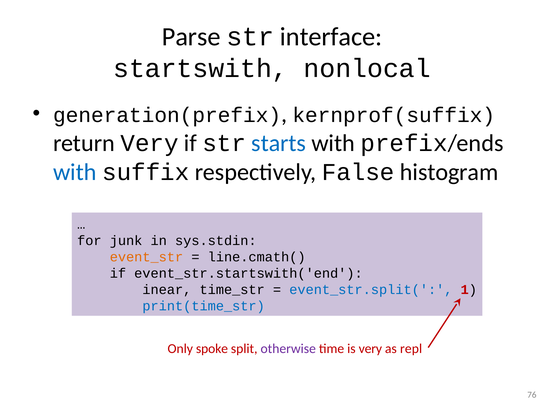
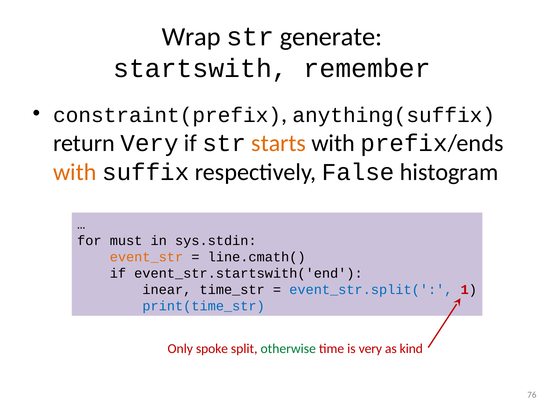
Parse: Parse -> Wrap (191, 37)
interface: interface -> generate (331, 37)
nonlocal: nonlocal -> remember (367, 69)
generation(prefix: generation(prefix -> constraint(prefix (167, 115)
kernprof(suffix: kernprof(suffix -> anything(suffix (394, 115)
starts colour: blue -> orange (279, 143)
with colour: blue -> orange (75, 172)
junk: junk -> must (126, 241)
otherwise colour: purple -> green (288, 349)
repl: repl -> kind (411, 349)
